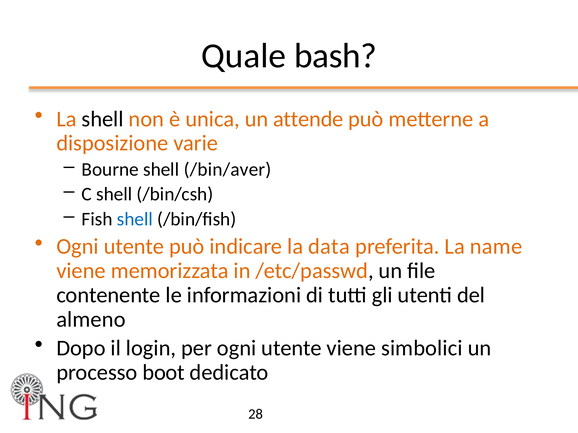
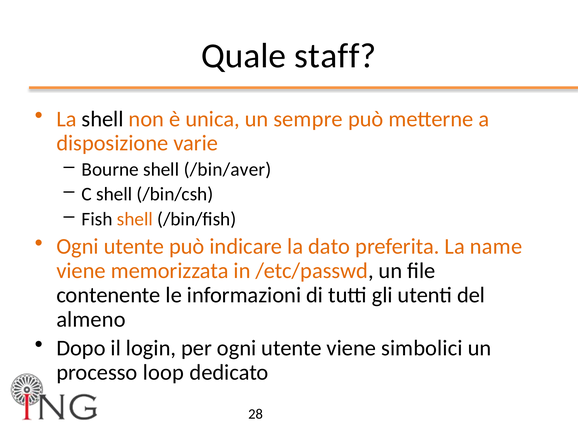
bash: bash -> staff (335, 56)
attende: attende -> sempre (308, 119)
shell colour: blue -> orange (135, 219)
data: data -> dato (329, 247)
boot: boot -> loop (163, 373)
